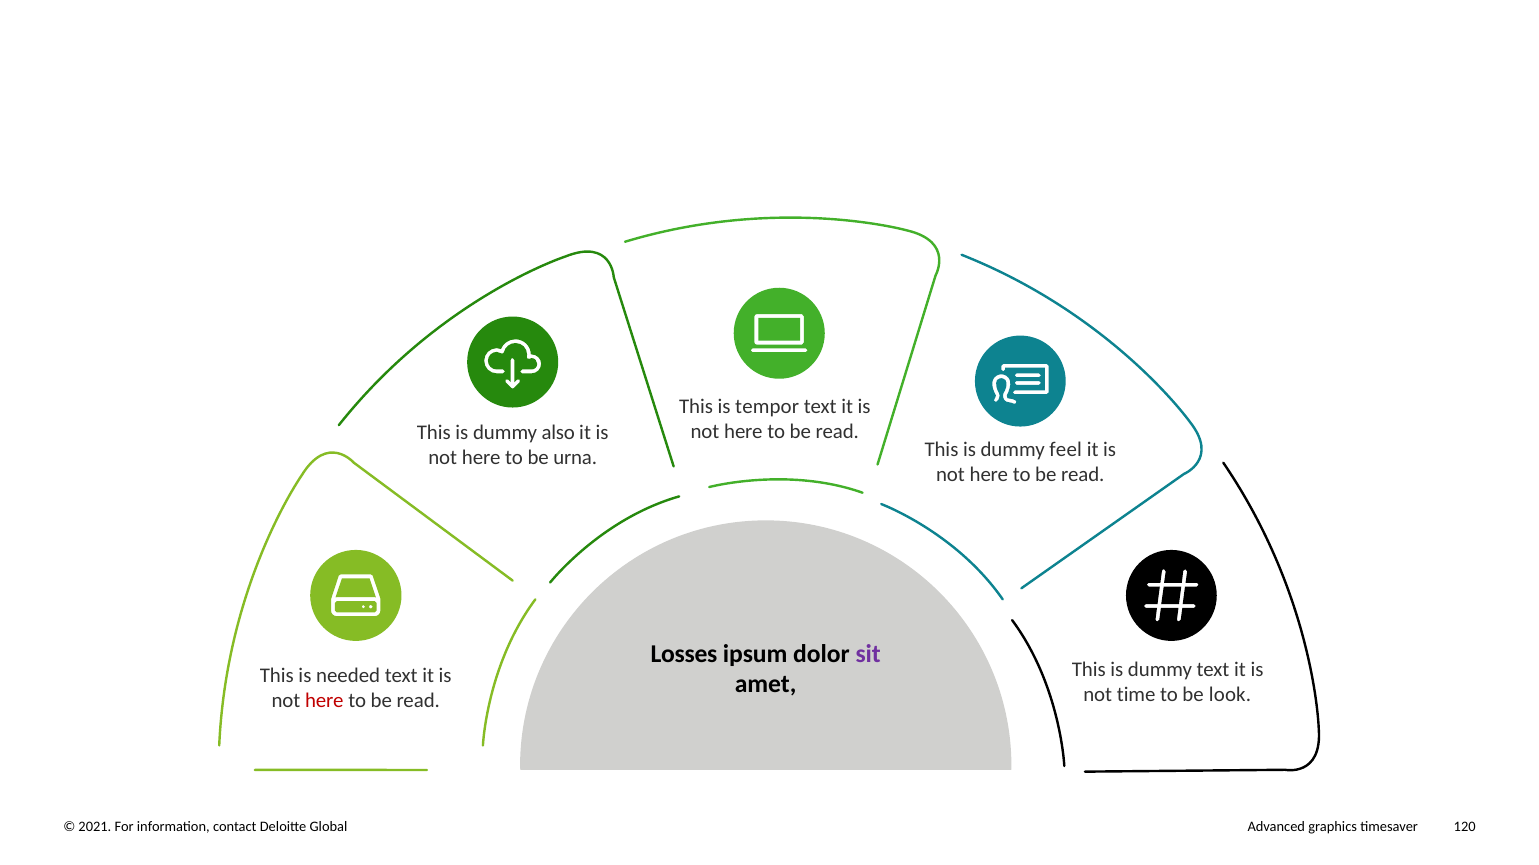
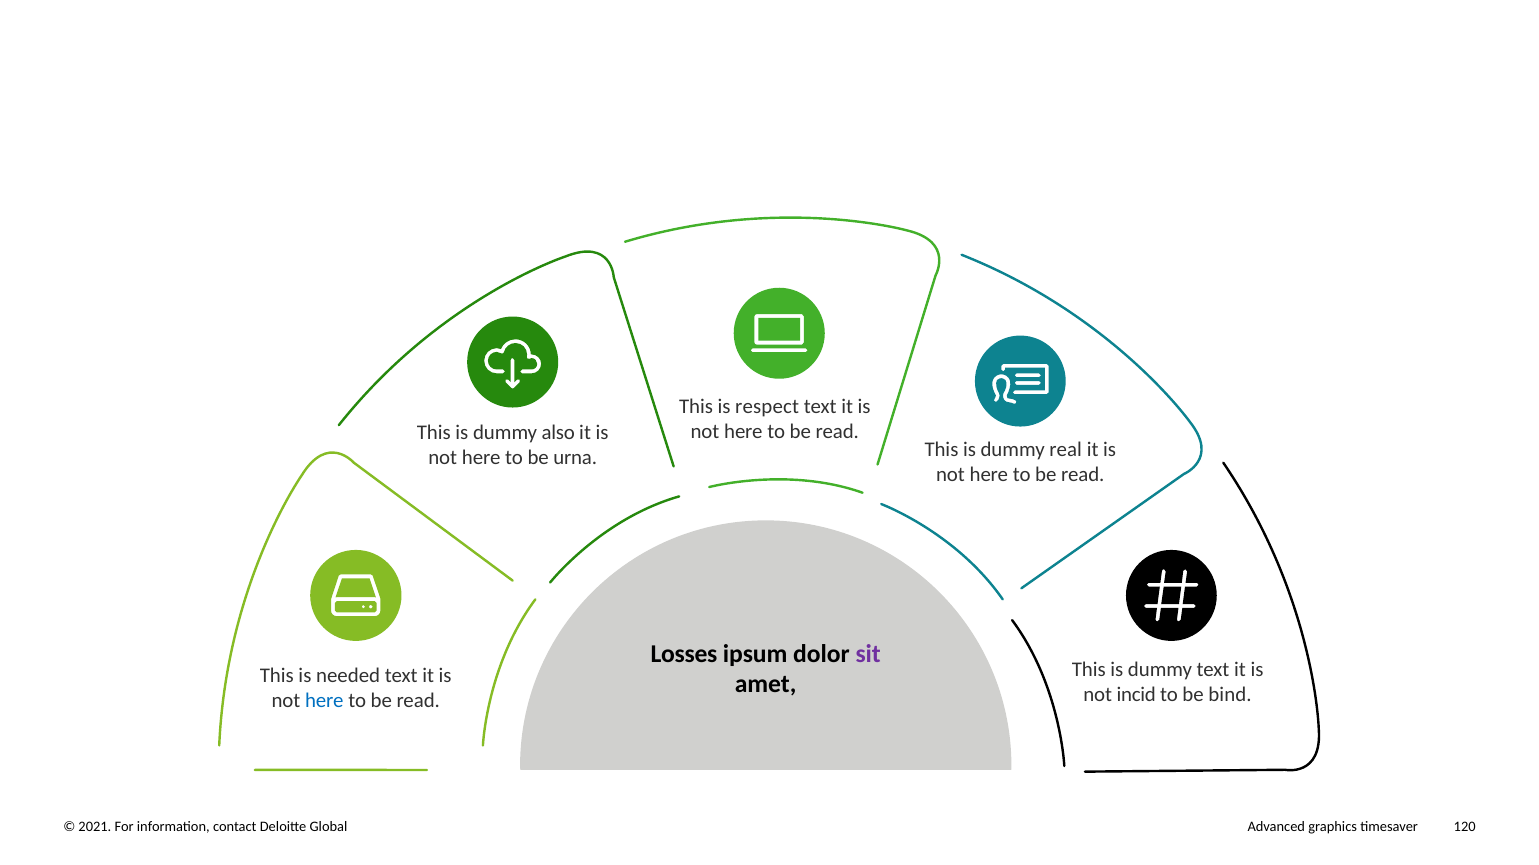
tempor: tempor -> respect (767, 407)
feel: feel -> real (1066, 450)
time: time -> incid (1136, 695)
look: look -> bind (1230, 695)
here colour: red -> blue (324, 701)
